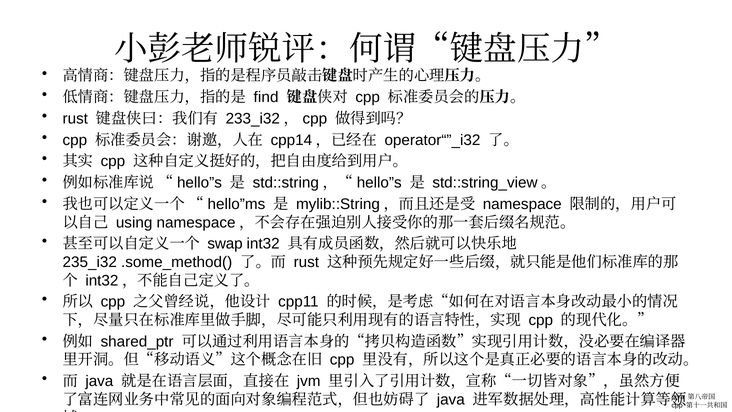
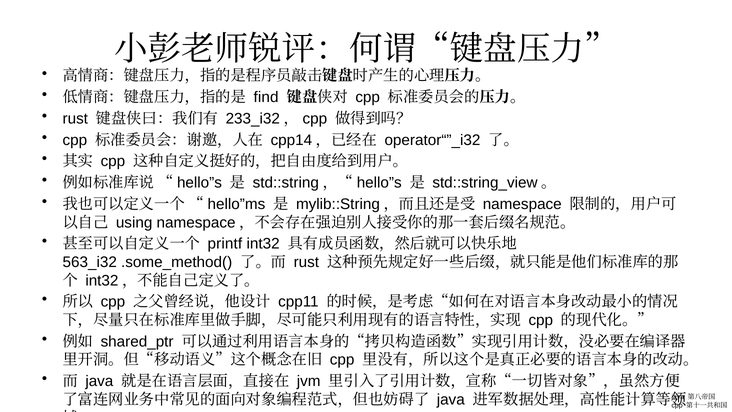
swap: swap -> printf (225, 244)
235_i32: 235_i32 -> 563_i32 (90, 262)
